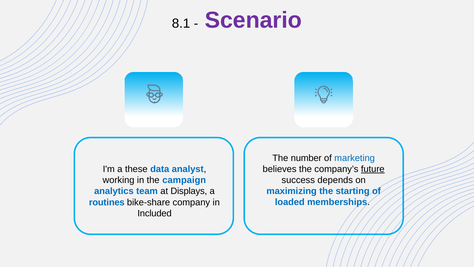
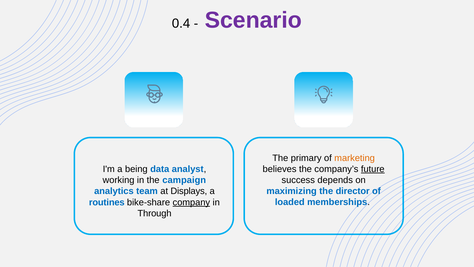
8.1: 8.1 -> 0.4 (181, 23)
number: number -> primary (306, 158)
marketing colour: blue -> orange (355, 158)
these: these -> being (136, 169)
starting: starting -> director (353, 191)
company underline: none -> present (191, 202)
Included: Included -> Through (155, 213)
